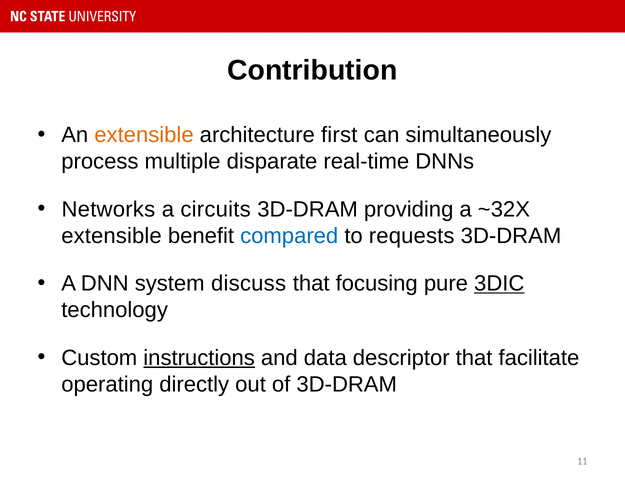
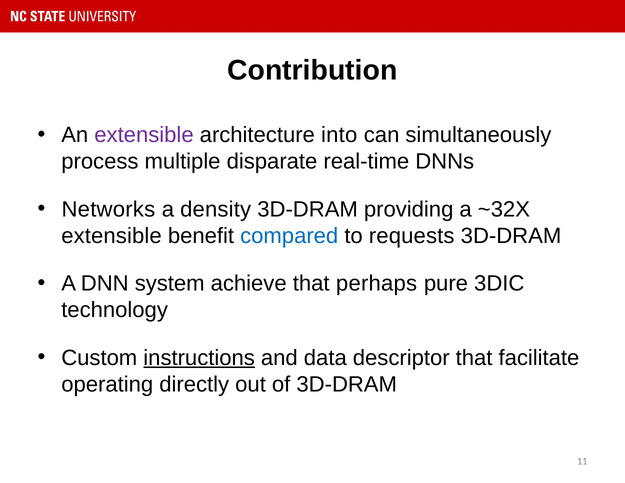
extensible colour: orange -> purple (144, 135)
first: first -> into (339, 135)
circuits: circuits -> density (216, 209)
discuss: discuss -> achieve (249, 284)
focusing: focusing -> perhaps (377, 284)
3DIC underline: present -> none (499, 284)
